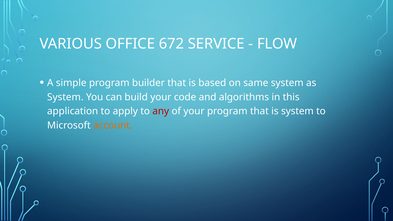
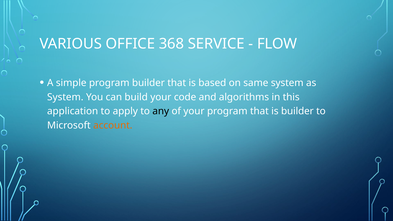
672: 672 -> 368 (171, 44)
any colour: red -> black (161, 111)
is system: system -> builder (297, 111)
